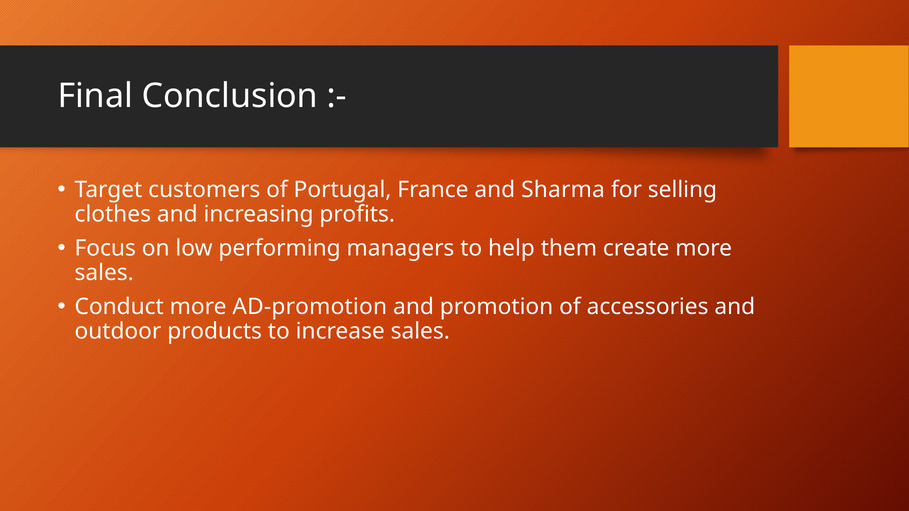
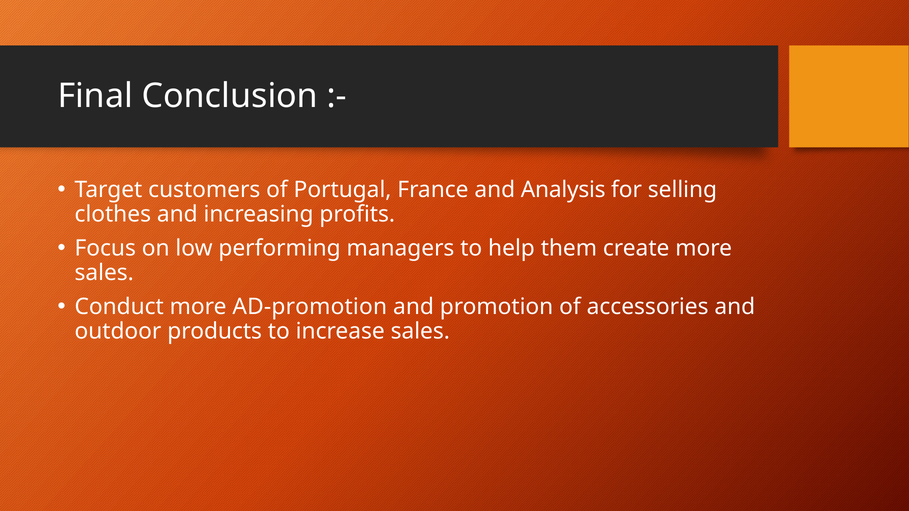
Sharma: Sharma -> Analysis (563, 190)
